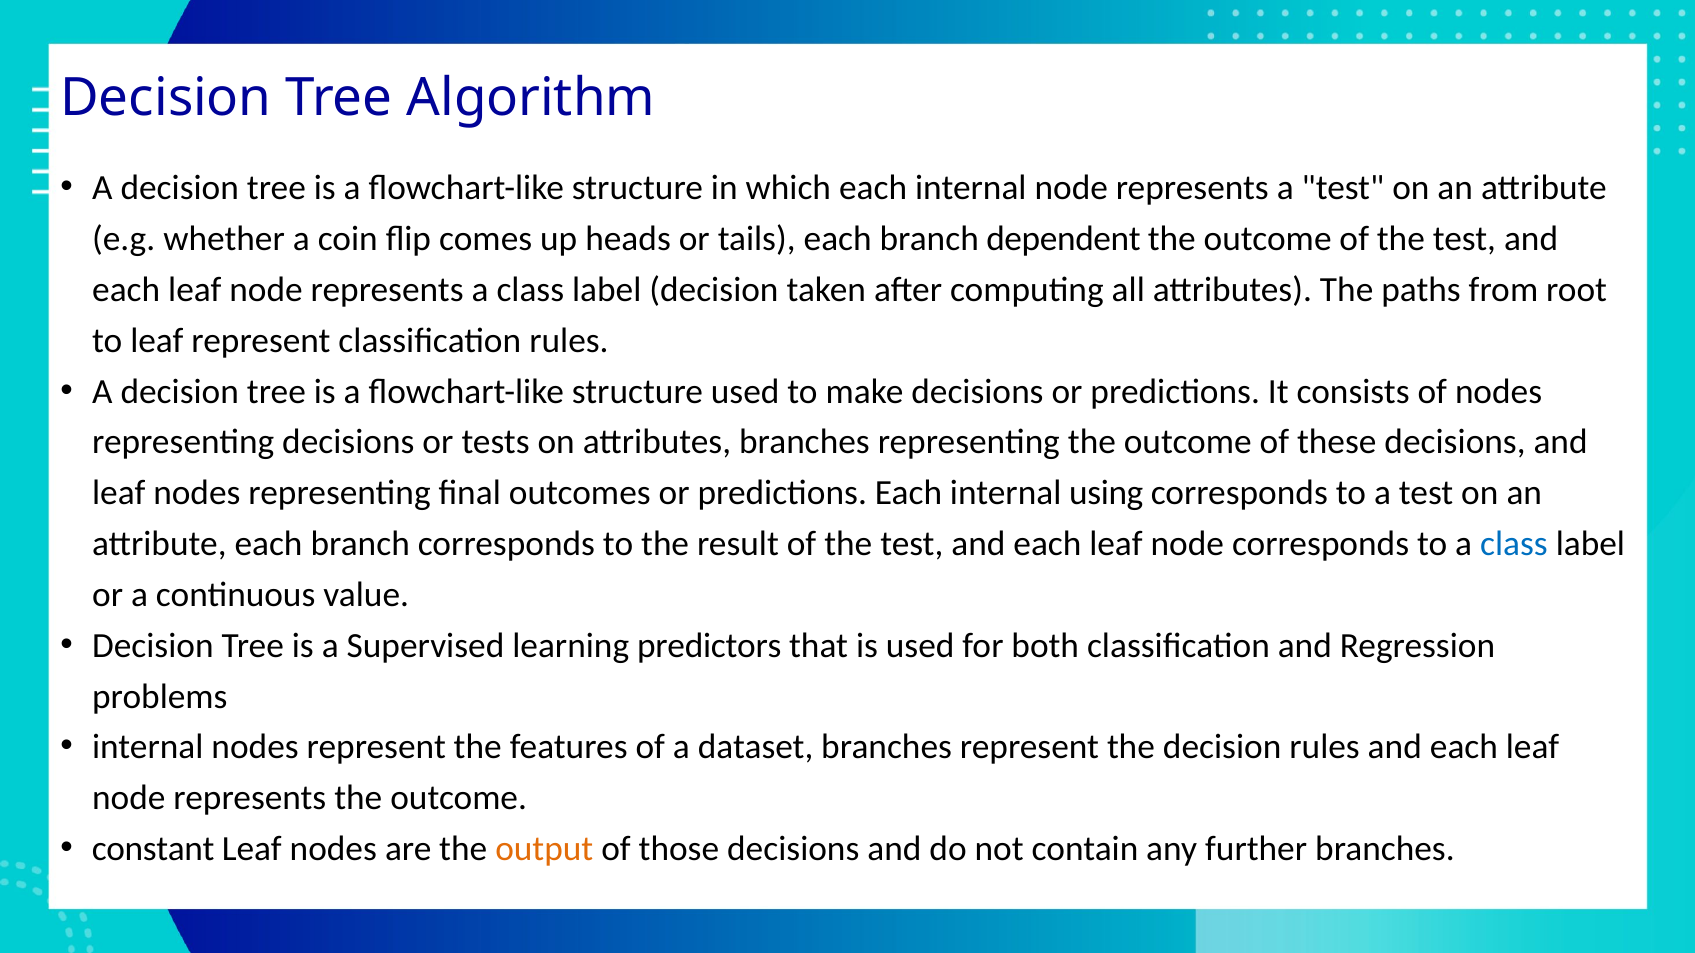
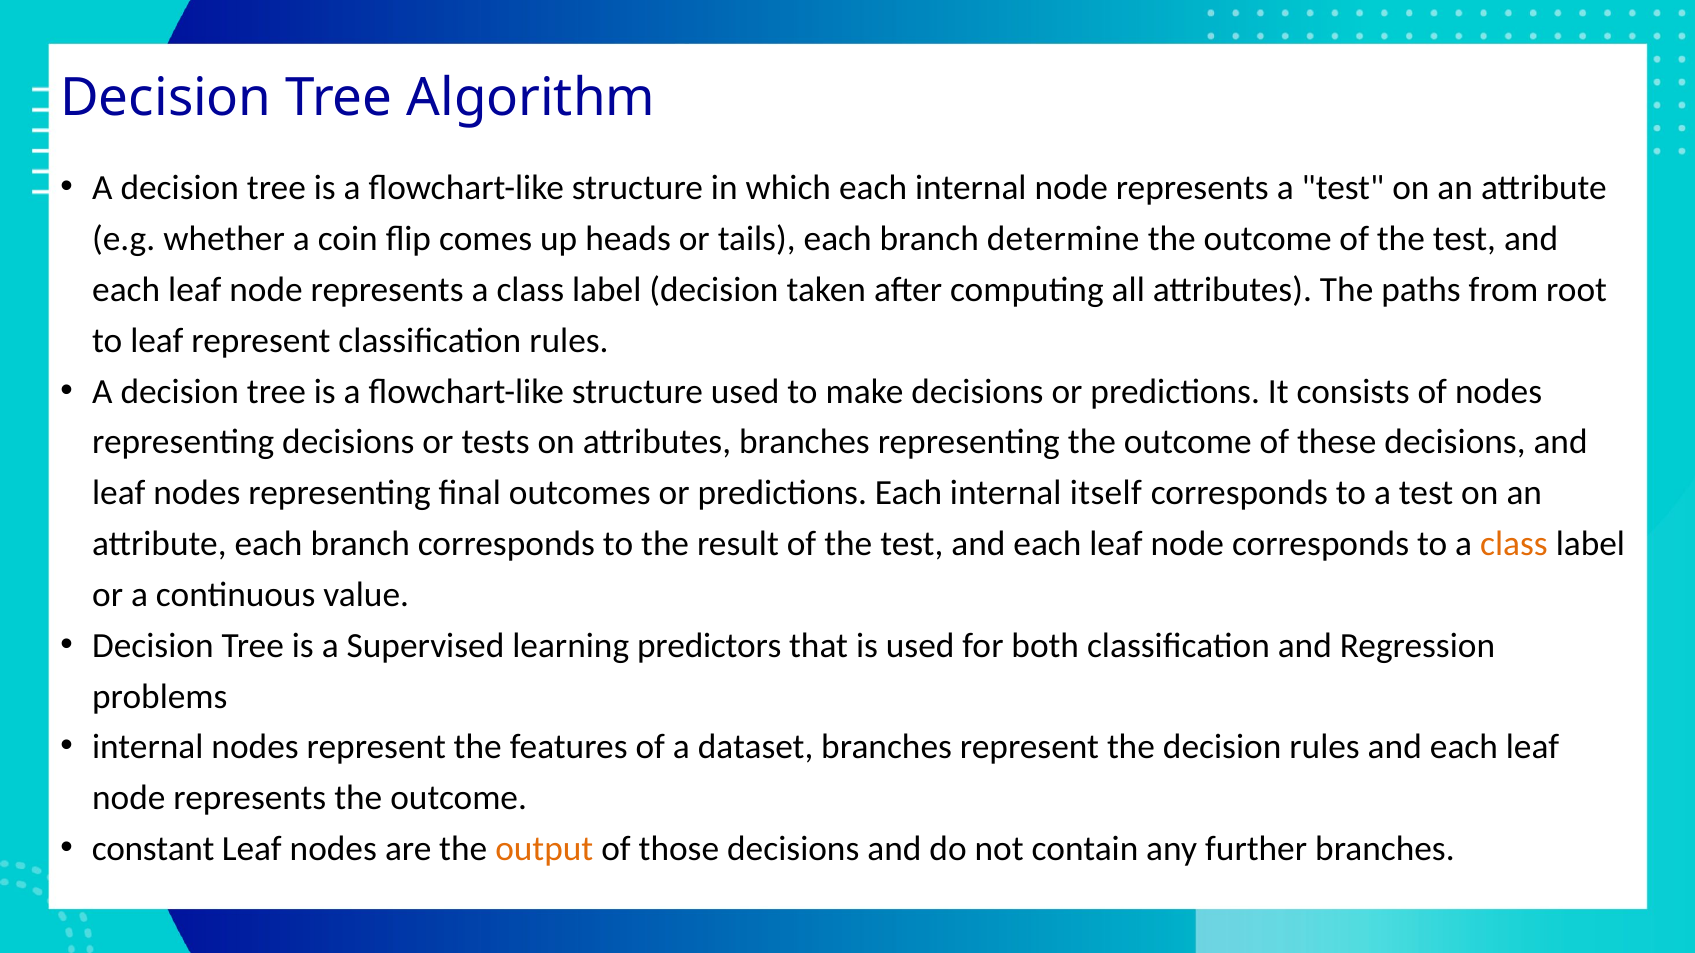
dependent: dependent -> determine (1063, 239)
using: using -> itself (1106, 493)
class colour: blue -> orange (1514, 544)
